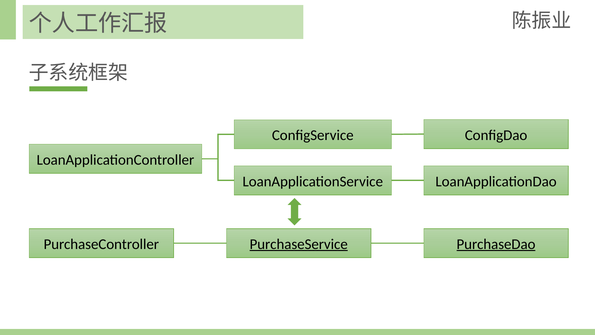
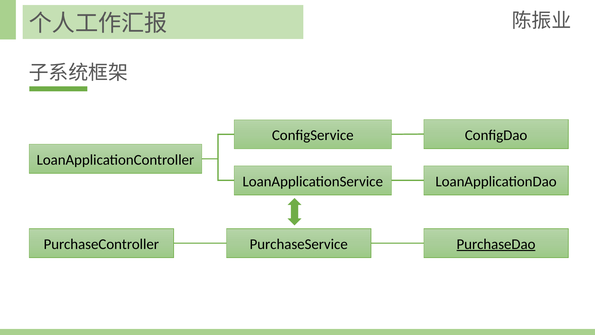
PurchaseService underline: present -> none (299, 244)
